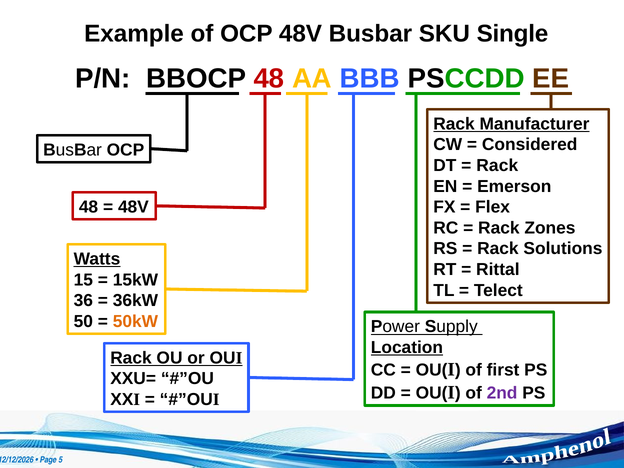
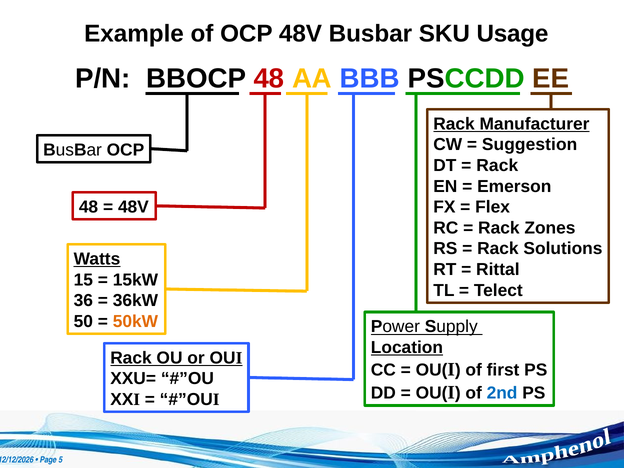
Single: Single -> Usage (512, 34)
Considered: Considered -> Suggestion (530, 145)
2nd colour: purple -> blue (502, 393)
